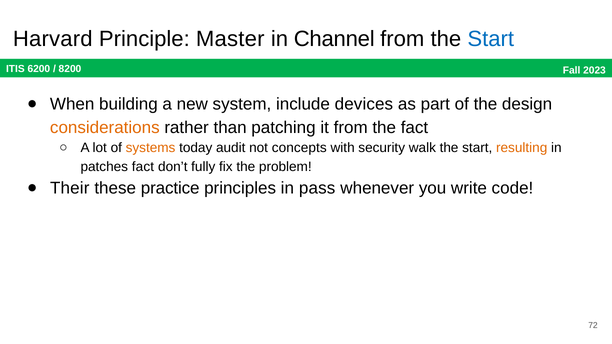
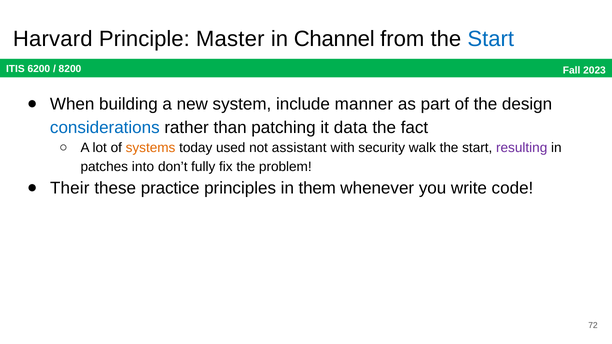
devices: devices -> manner (364, 104)
considerations colour: orange -> blue (105, 128)
it from: from -> data (351, 128)
audit: audit -> used (231, 148)
concepts: concepts -> assistant (299, 148)
resulting colour: orange -> purple (522, 148)
patches fact: fact -> into (143, 167)
pass: pass -> them (317, 188)
